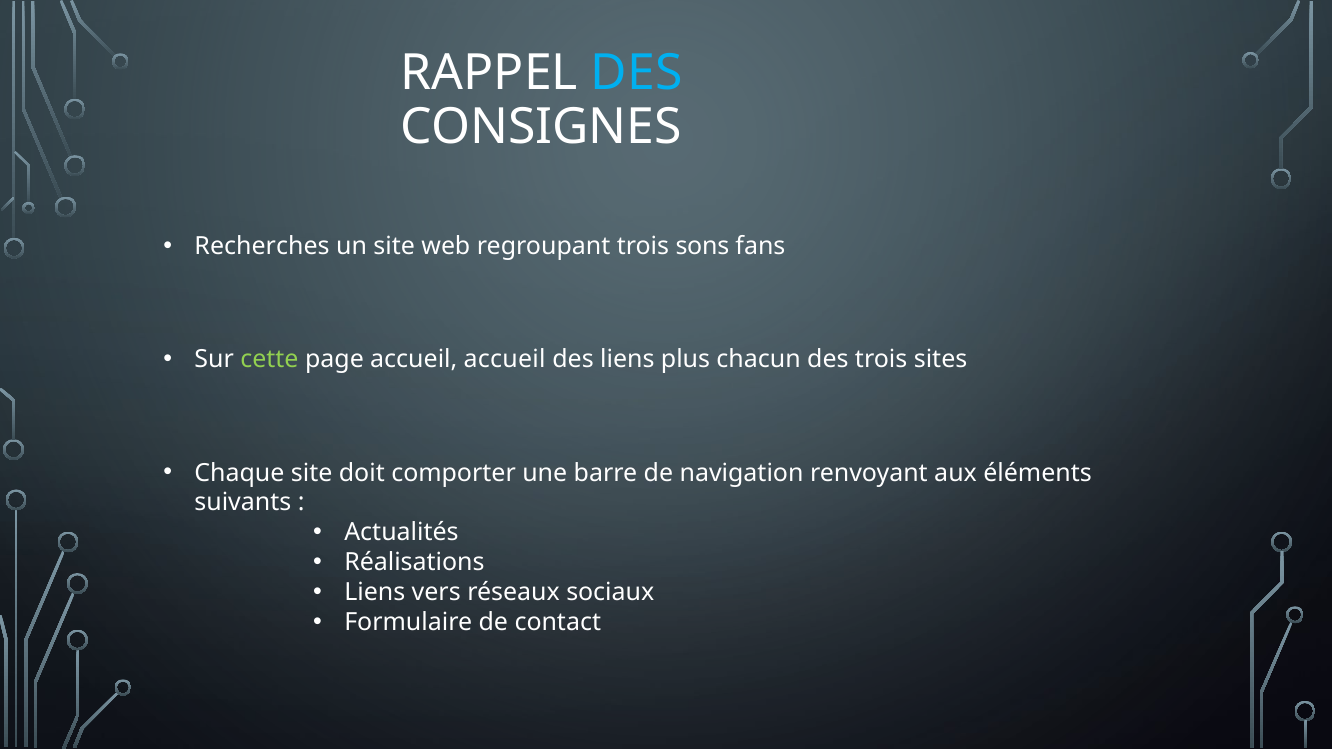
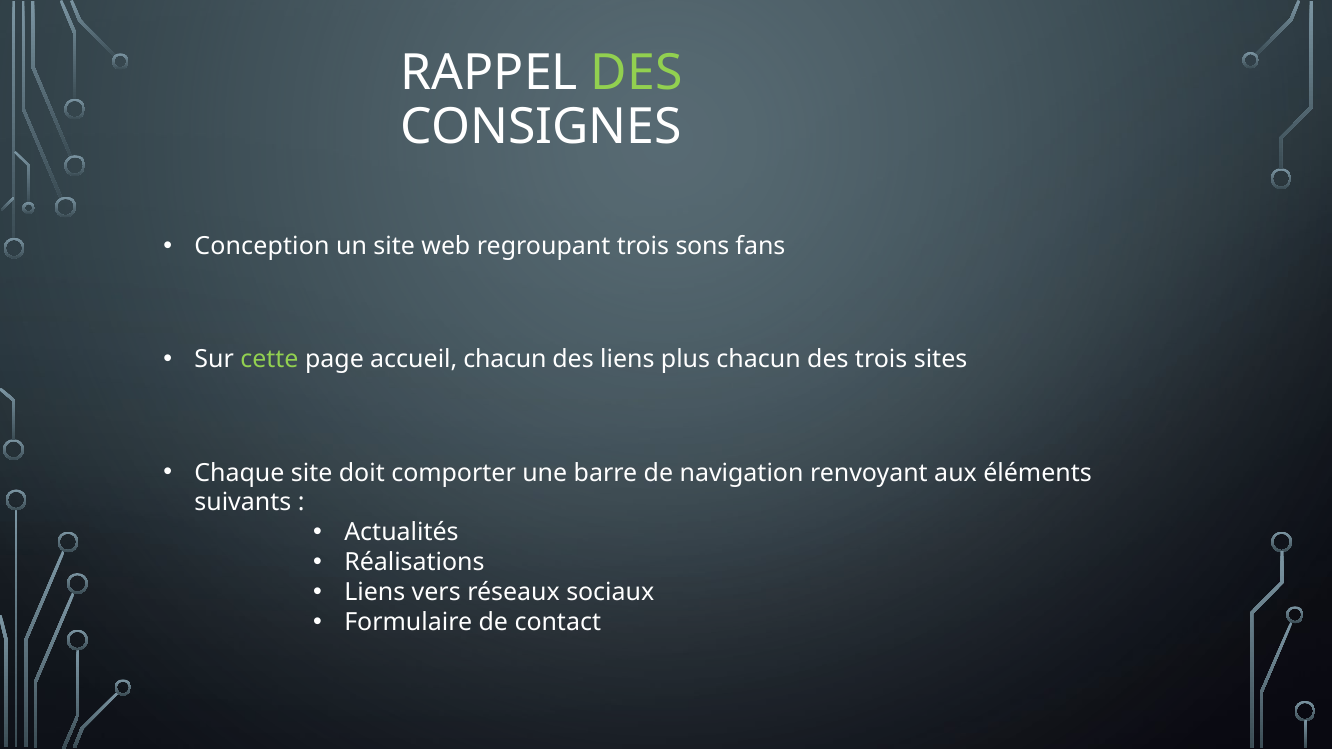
DES colour: light blue -> light green (637, 73)
Recherches: Recherches -> Conception (262, 246)
accueil accueil: accueil -> chacun (505, 360)
